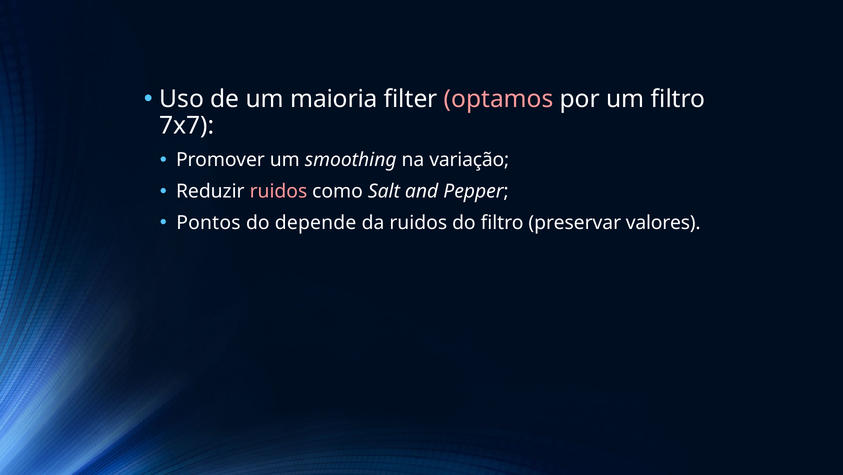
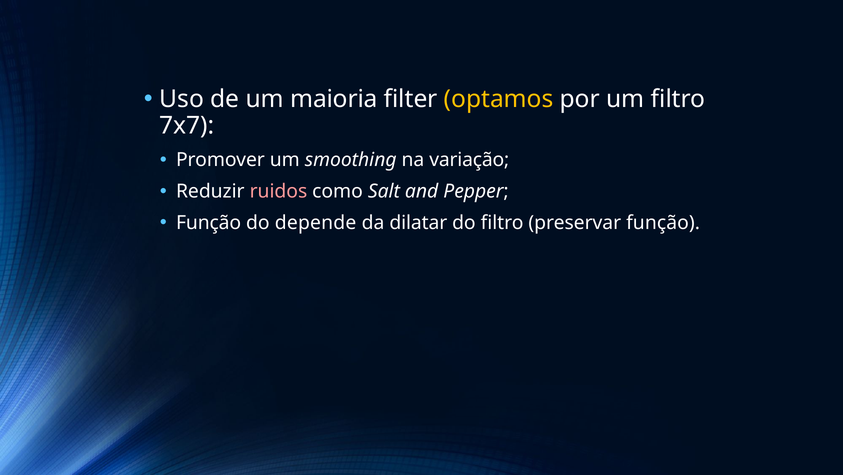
optamos colour: pink -> yellow (499, 99)
Pontos: Pontos -> Função (209, 223)
da ruidos: ruidos -> dilatar (418, 223)
preservar valores: valores -> função (663, 223)
